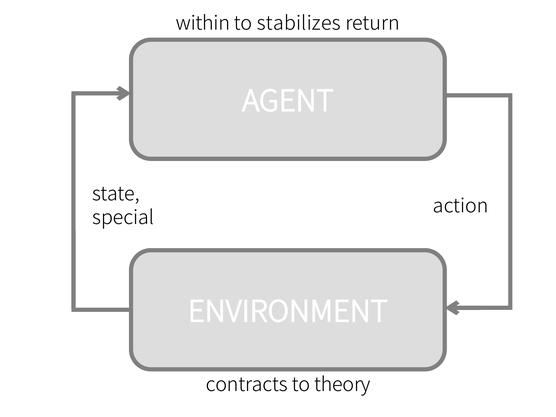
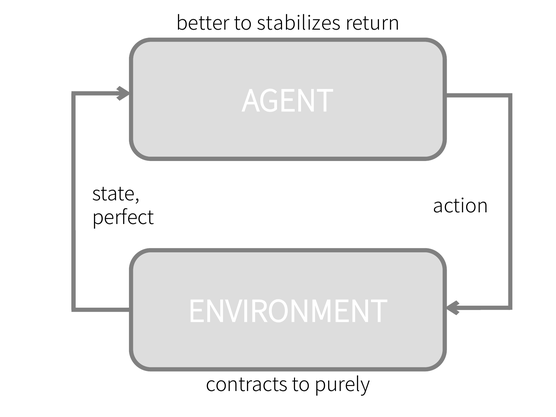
within: within -> better (203, 23)
special: special -> perfect (123, 218)
theory: theory -> purely (342, 385)
